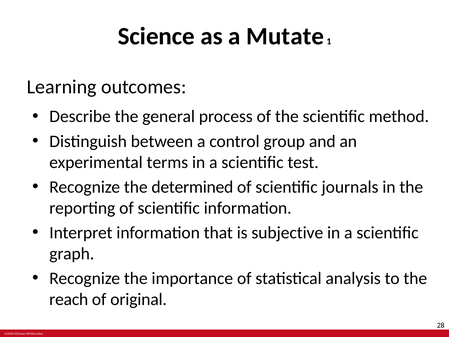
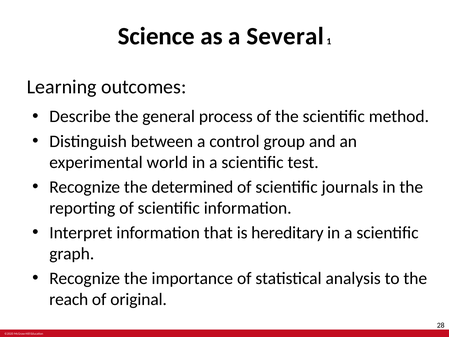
Mutate: Mutate -> Several (285, 36)
terms: terms -> world (167, 162)
subjective: subjective -> hereditary (287, 233)
